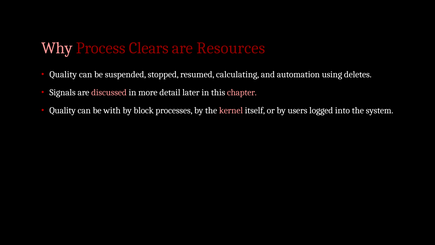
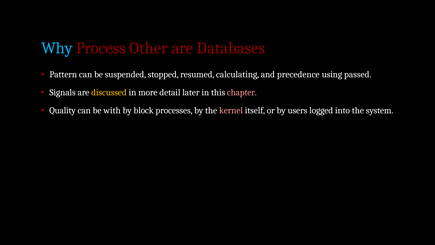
Why colour: pink -> light blue (57, 48)
Clears: Clears -> Other (149, 48)
Resources: Resources -> Databases (231, 48)
Quality: Quality -> Pattern (63, 74)
automation: automation -> precedence (298, 74)
deletes: deletes -> passed (358, 74)
discussed colour: pink -> yellow (109, 92)
